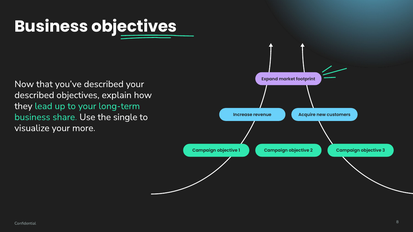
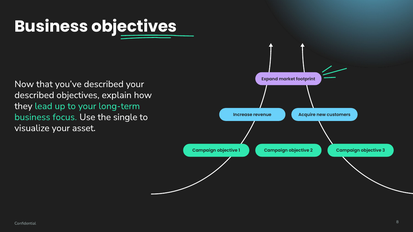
share: share -> focus (65, 117)
more: more -> asset (84, 128)
